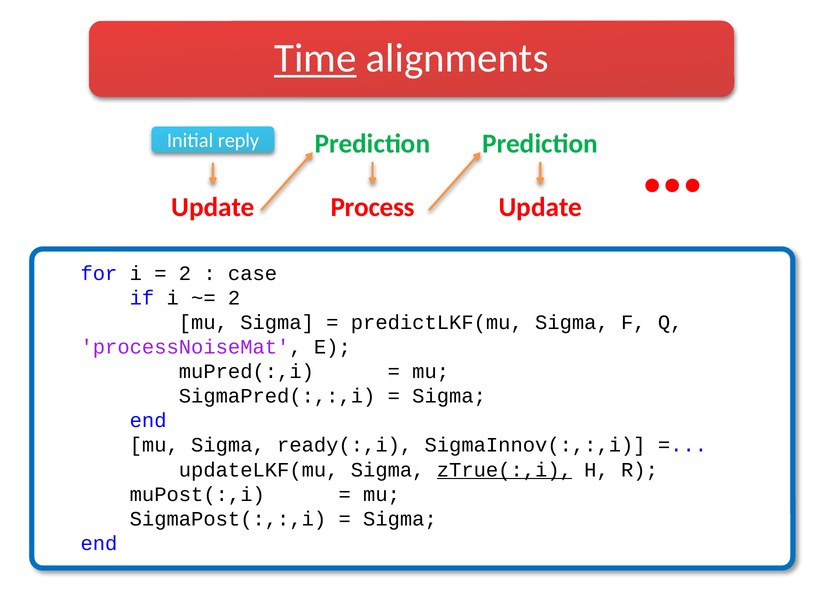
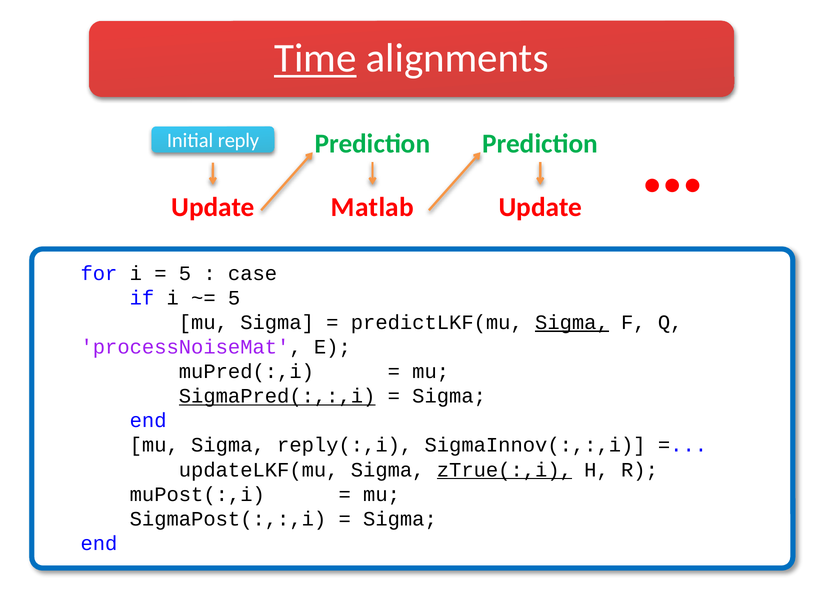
Process: Process -> Matlab (372, 207)
2: 2 -> 5 (185, 273)
2: 2 -> 5 (234, 298)
Sigma underline: none -> present (572, 323)
SigmaPred(:,:,i underline: none -> present (277, 396)
ready(:,i: ready(:,i -> reply(:,i (345, 445)
